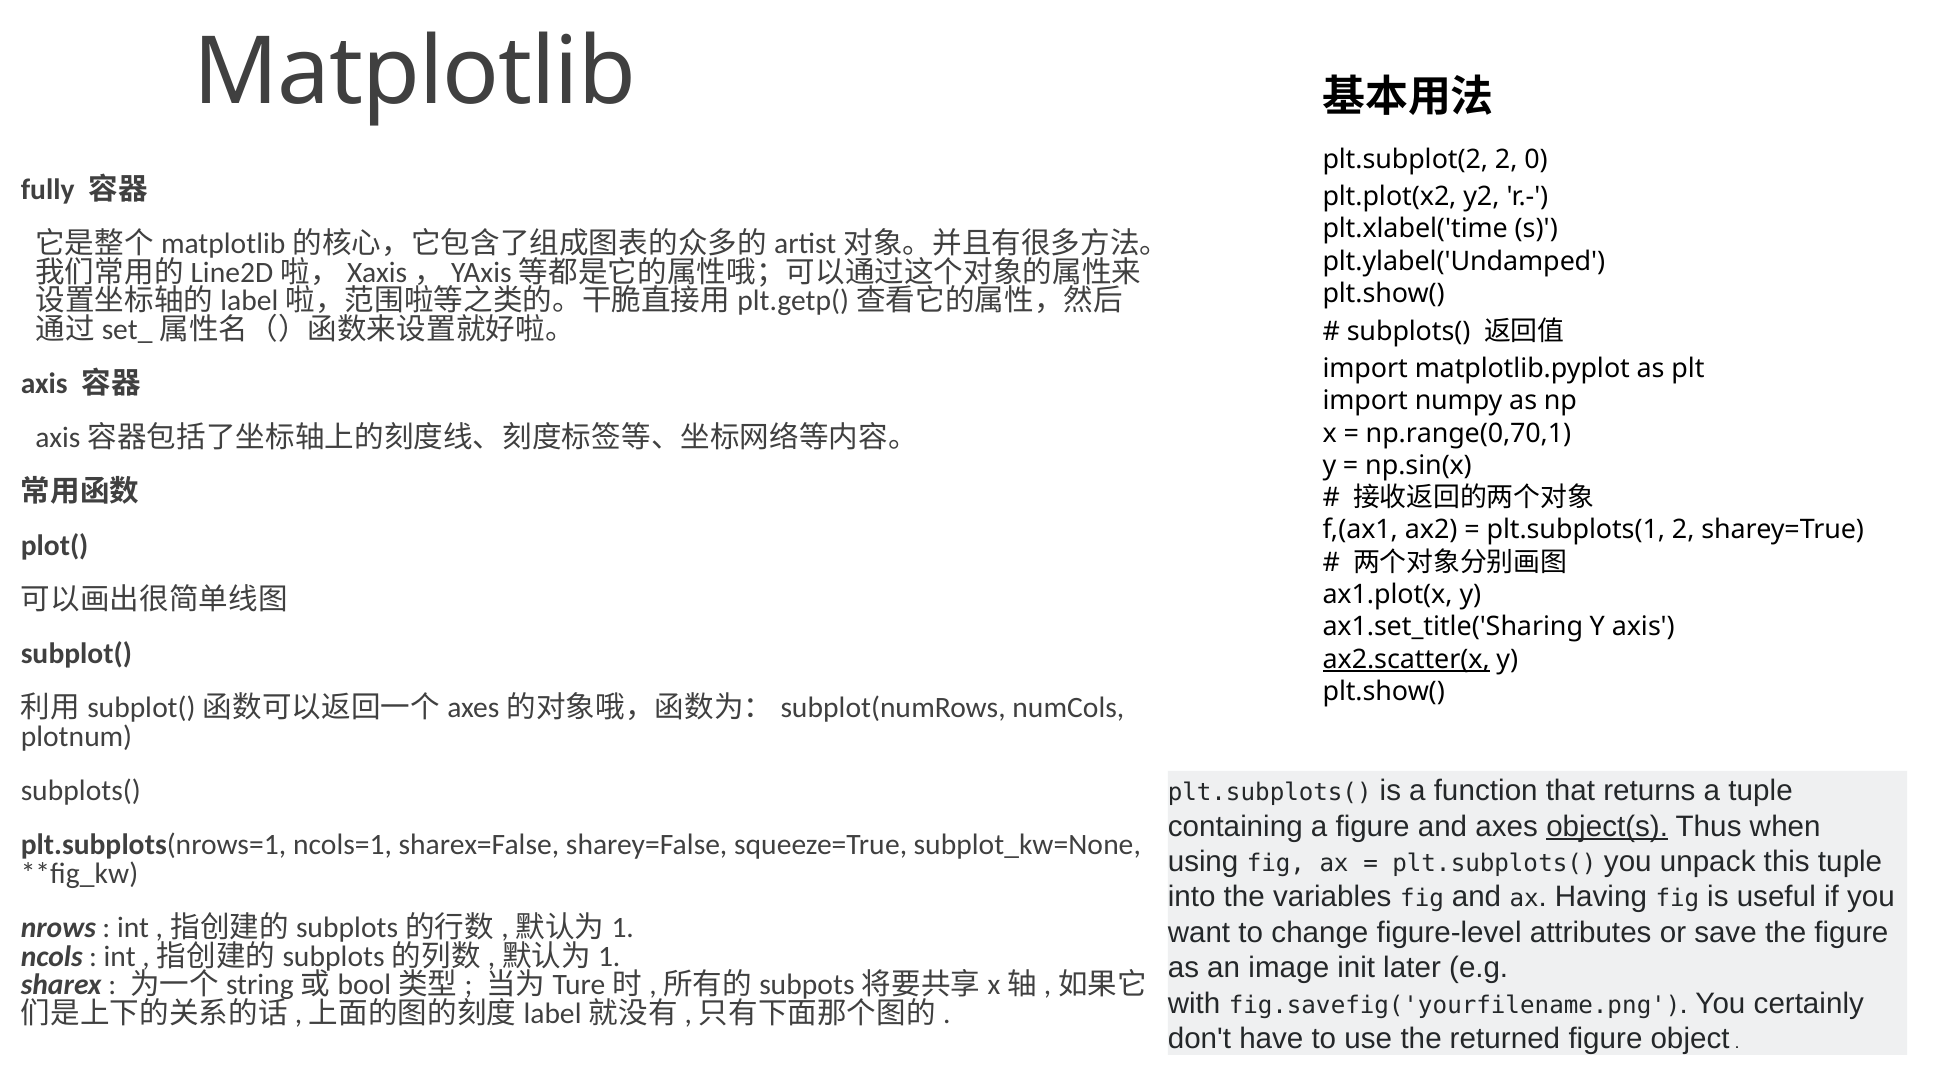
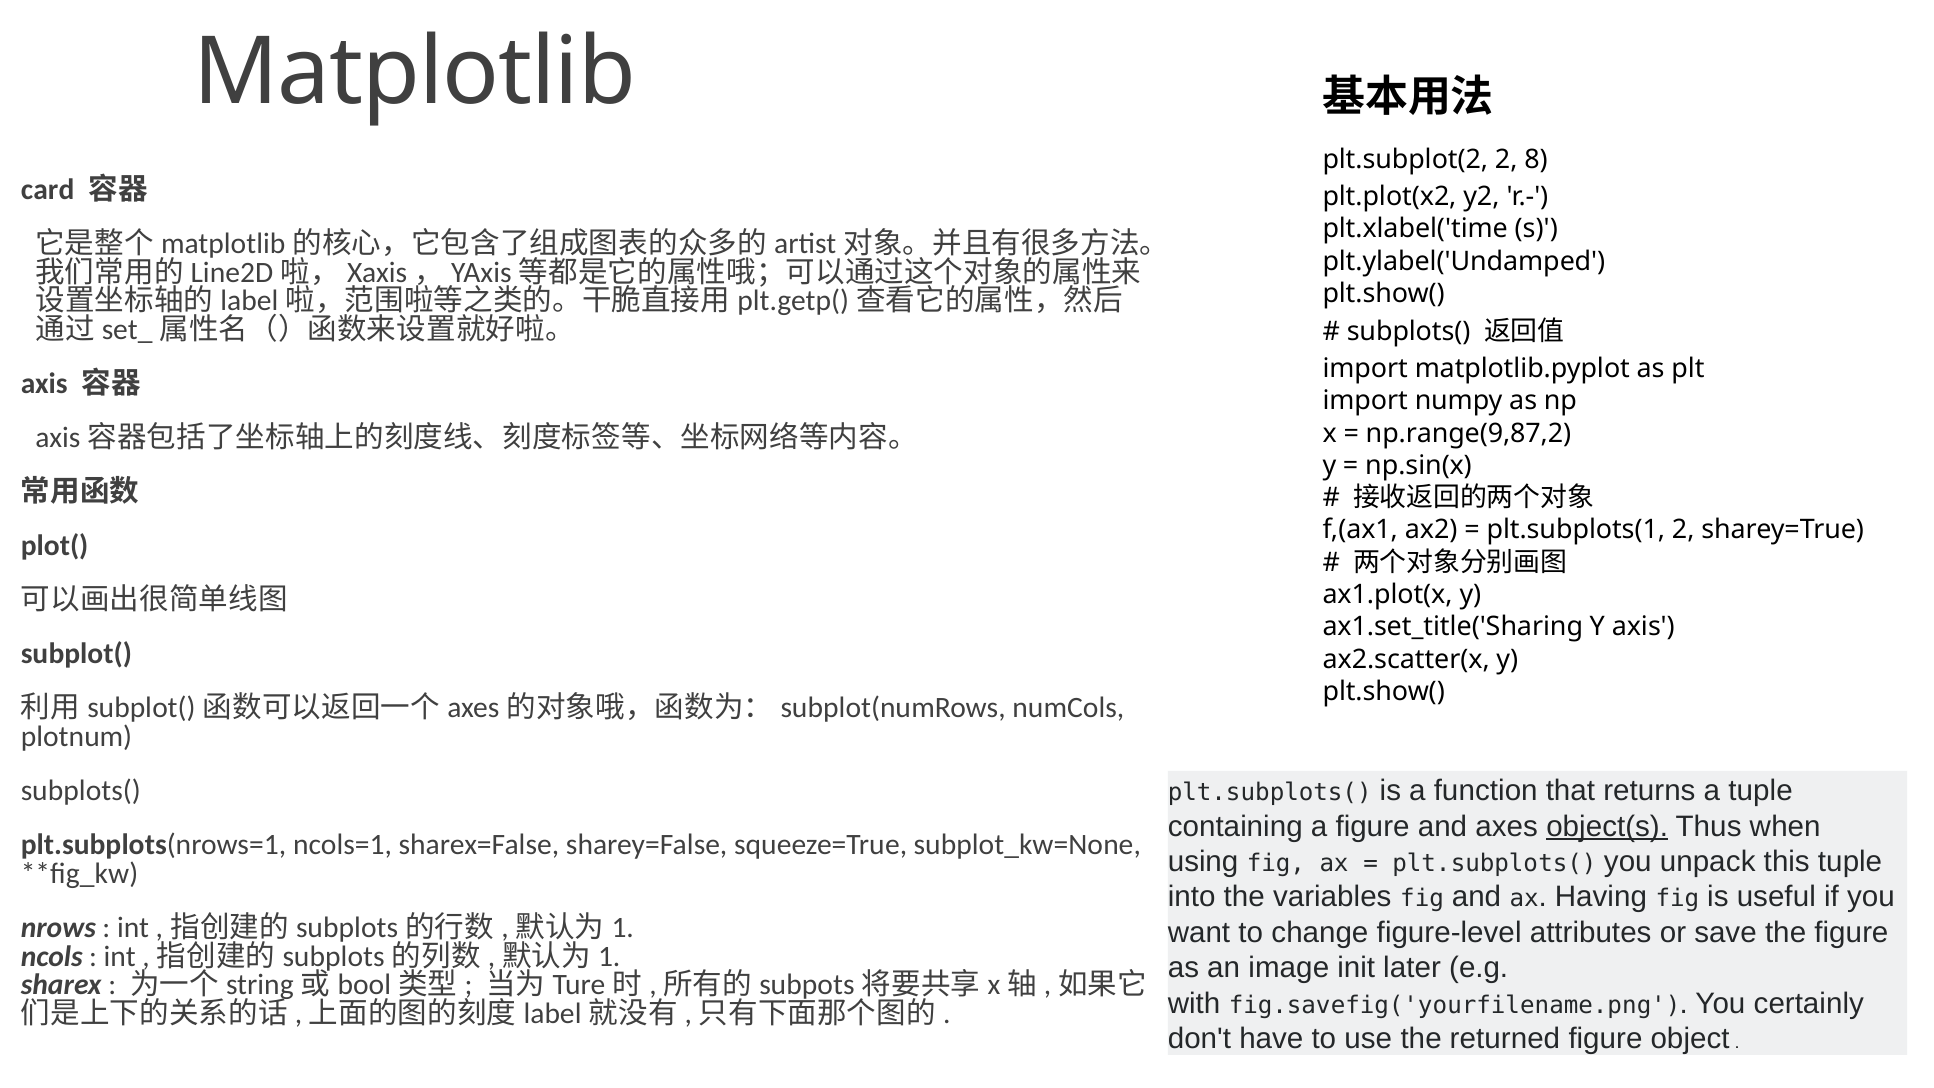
0: 0 -> 8 (1536, 160)
fully: fully -> card (48, 190)
np.range(0,70,1: np.range(0,70,1 -> np.range(9,87,2 (1468, 433)
ax2.scatter(x underline: present -> none (1406, 659)
